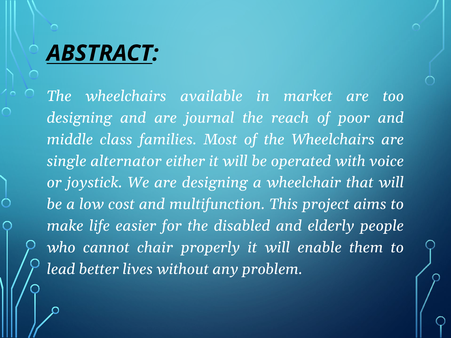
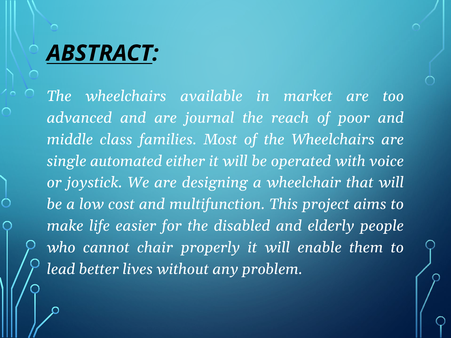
designing: designing -> advanced (79, 118)
alternator: alternator -> automated (126, 161)
